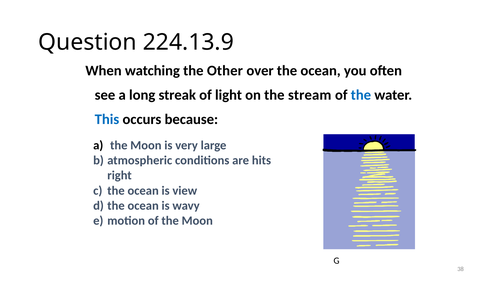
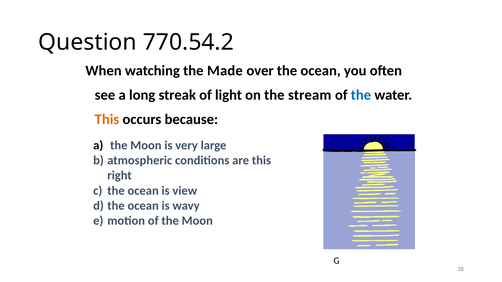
224.13.9: 224.13.9 -> 770.54.2 (188, 42)
Other: Other -> Made (225, 71)
This colour: blue -> orange (107, 120)
are hits: hits -> this (261, 161)
